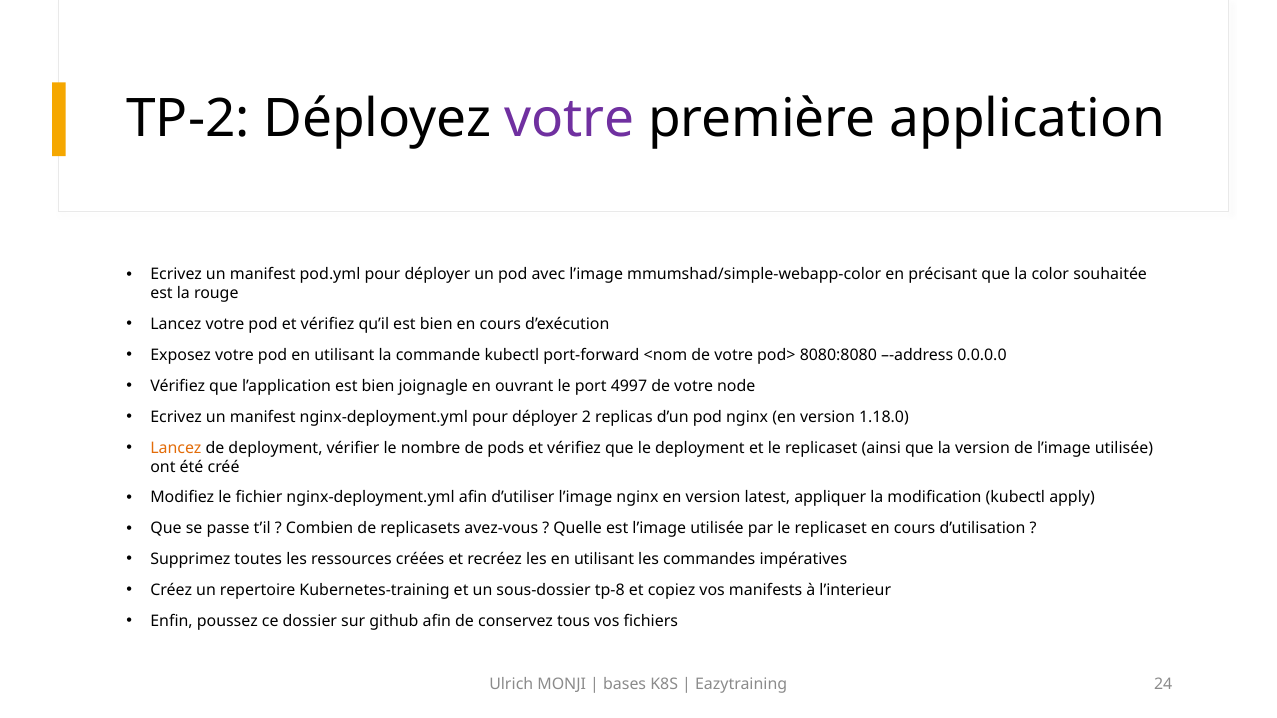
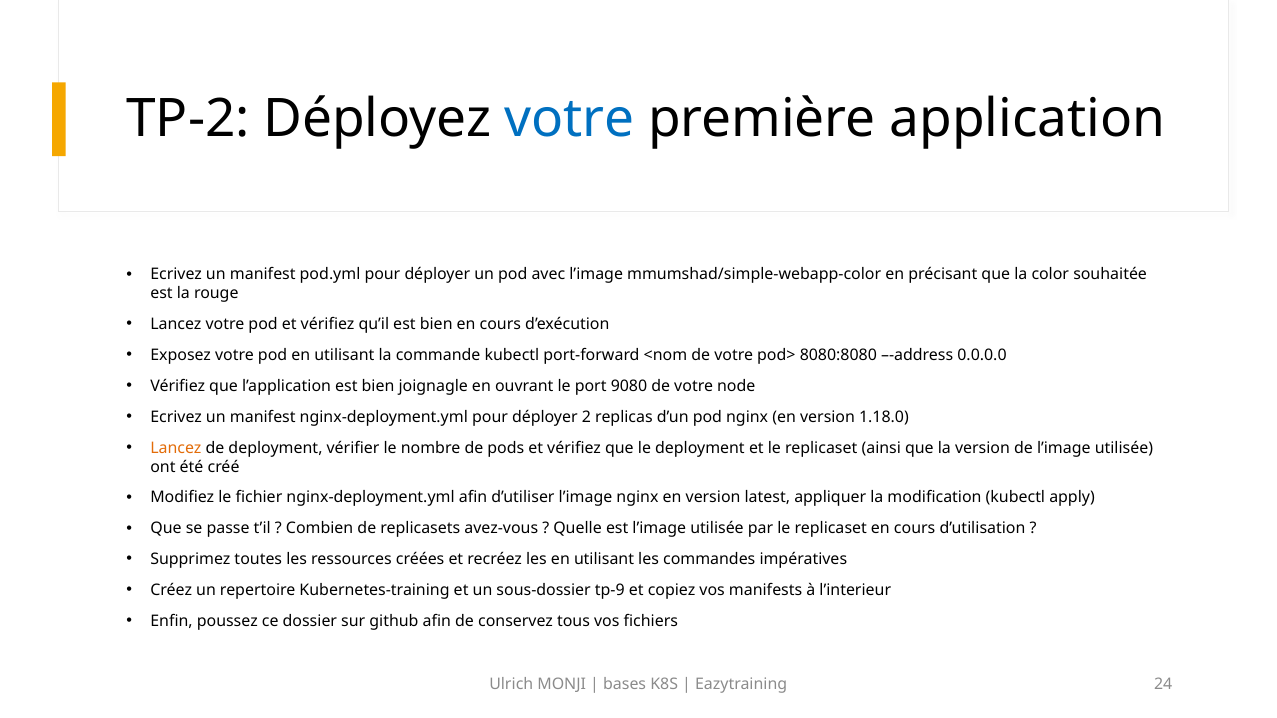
votre colour: purple -> blue (570, 119)
4997: 4997 -> 9080 (629, 386)
tp-8: tp-8 -> tp-9 (610, 591)
